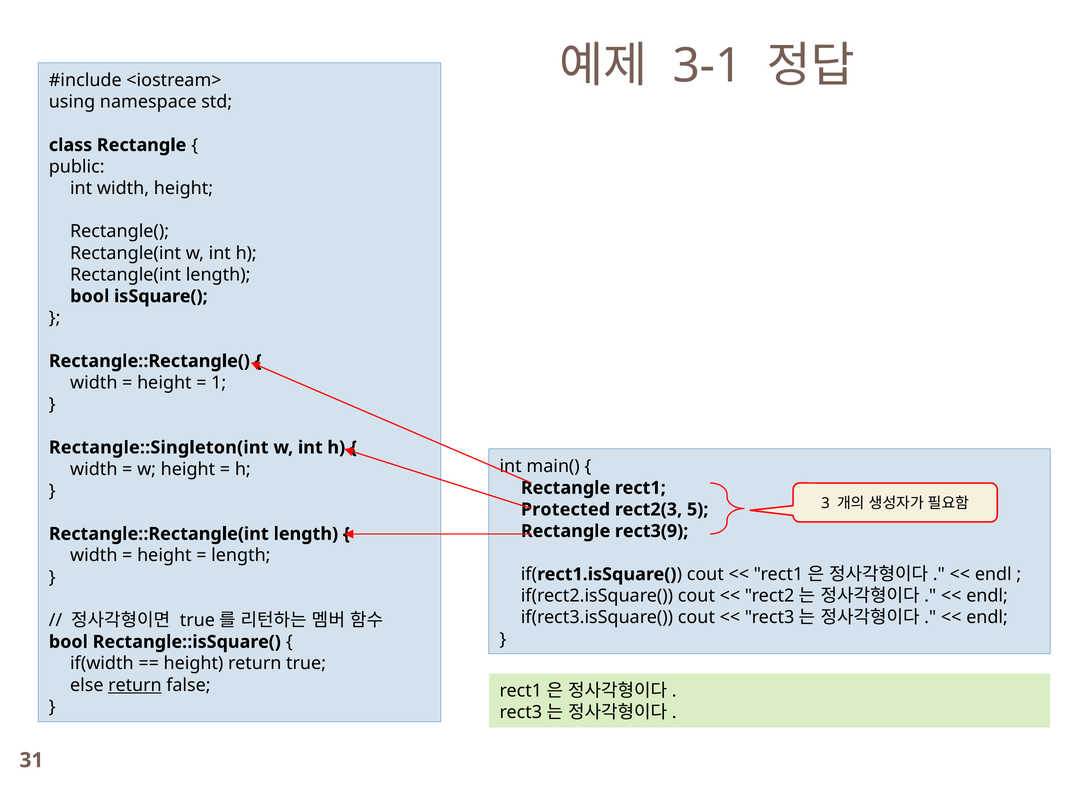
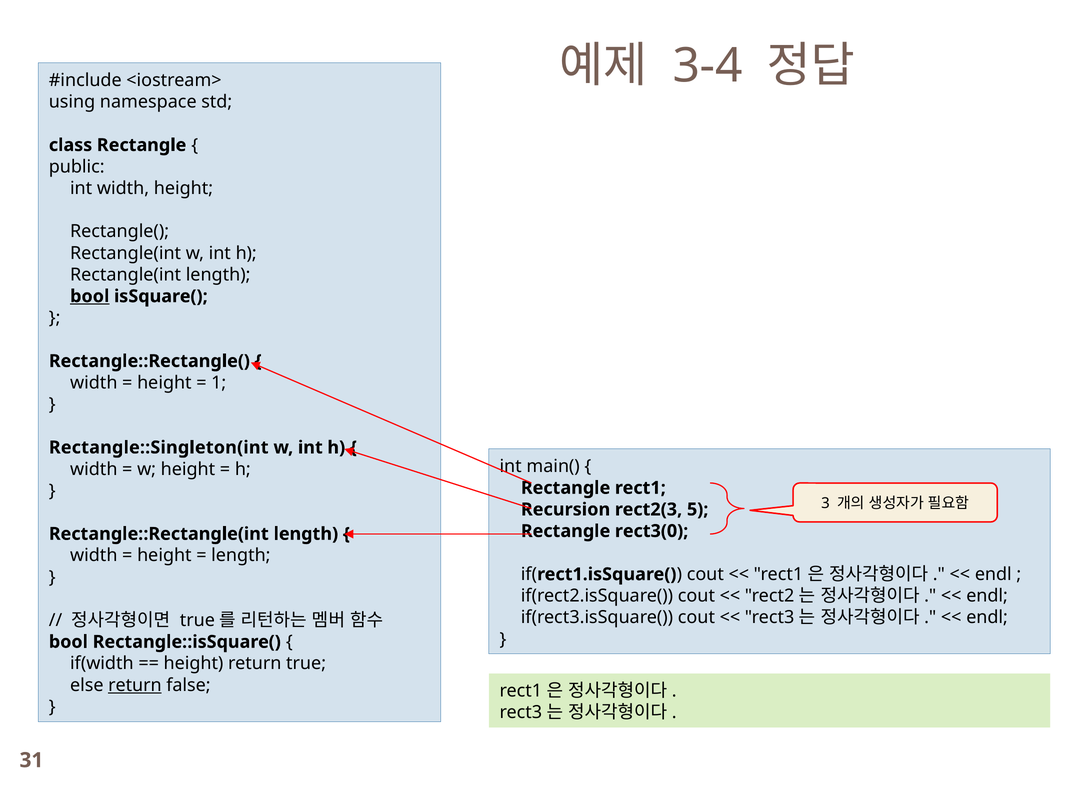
3-1: 3-1 -> 3-4 (708, 66)
bool underline: none -> present (90, 296)
Protected: Protected -> Recursion (566, 509)
rect3(9: rect3(9 -> rect3(0 (652, 531)
